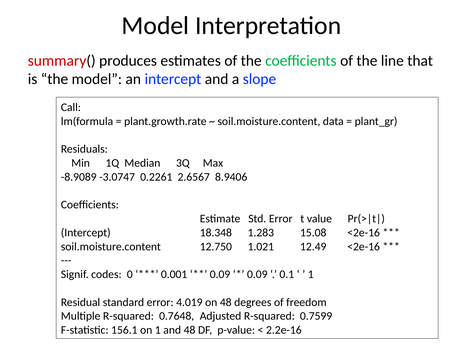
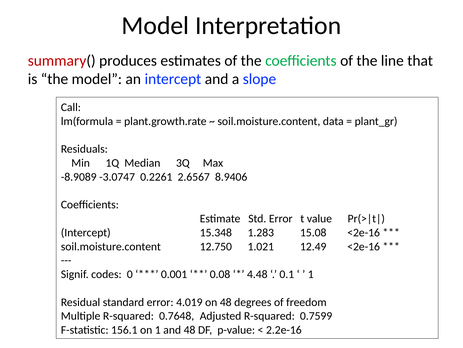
18.348: 18.348 -> 15.348 (216, 232)
0.09: 0.09 -> 0.08 (220, 274)
0.09: 0.09 -> 4.48 (257, 274)
